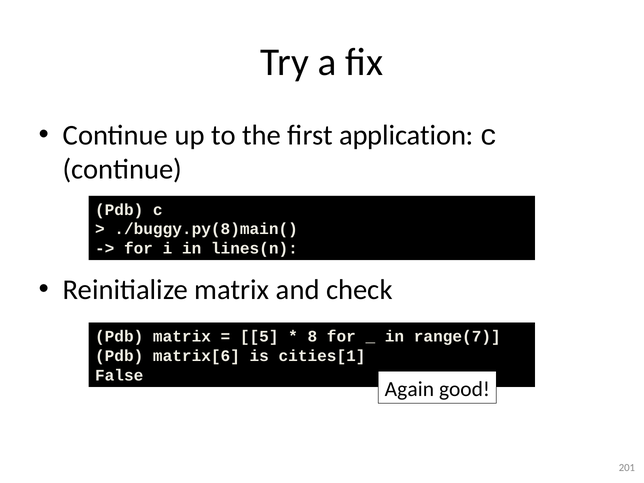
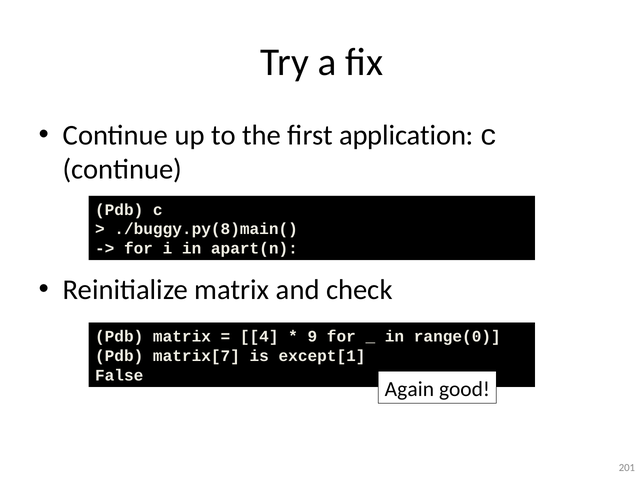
lines(n: lines(n -> apart(n (254, 248)
5: 5 -> 4 (259, 337)
8: 8 -> 9 (312, 337)
range(7: range(7 -> range(0 (457, 337)
matrix[6: matrix[6 -> matrix[7 (196, 356)
cities[1: cities[1 -> except[1 (322, 356)
